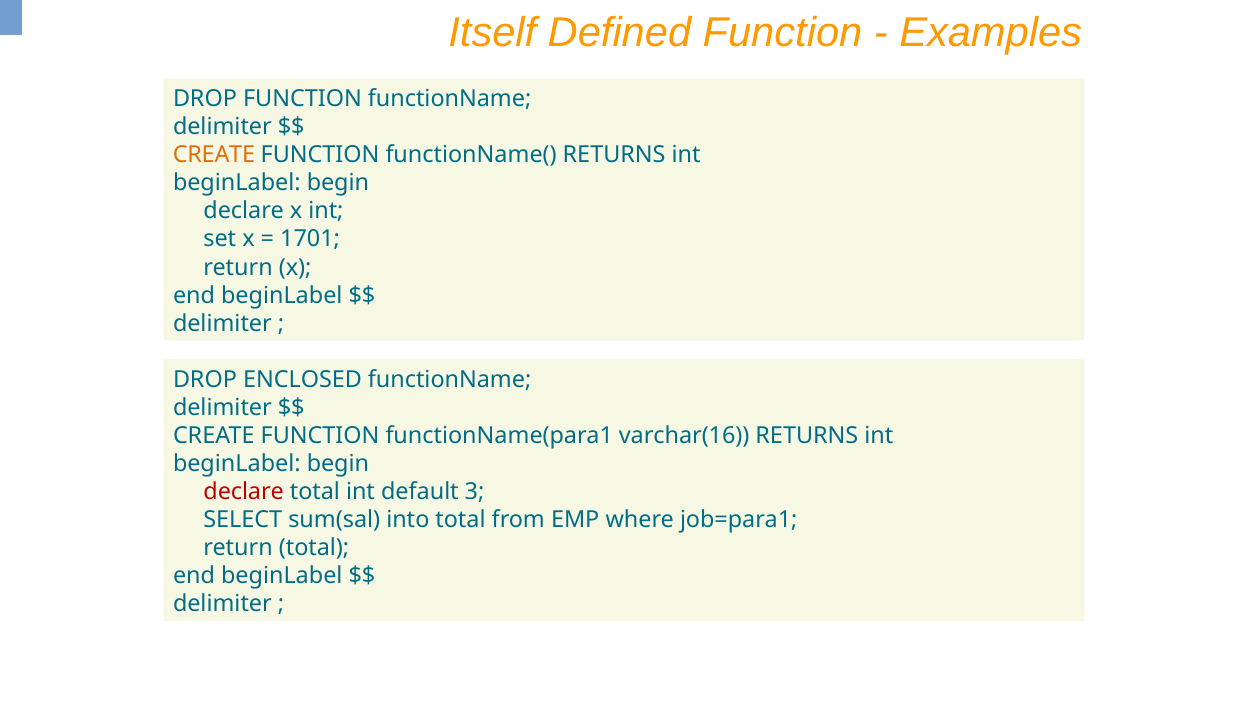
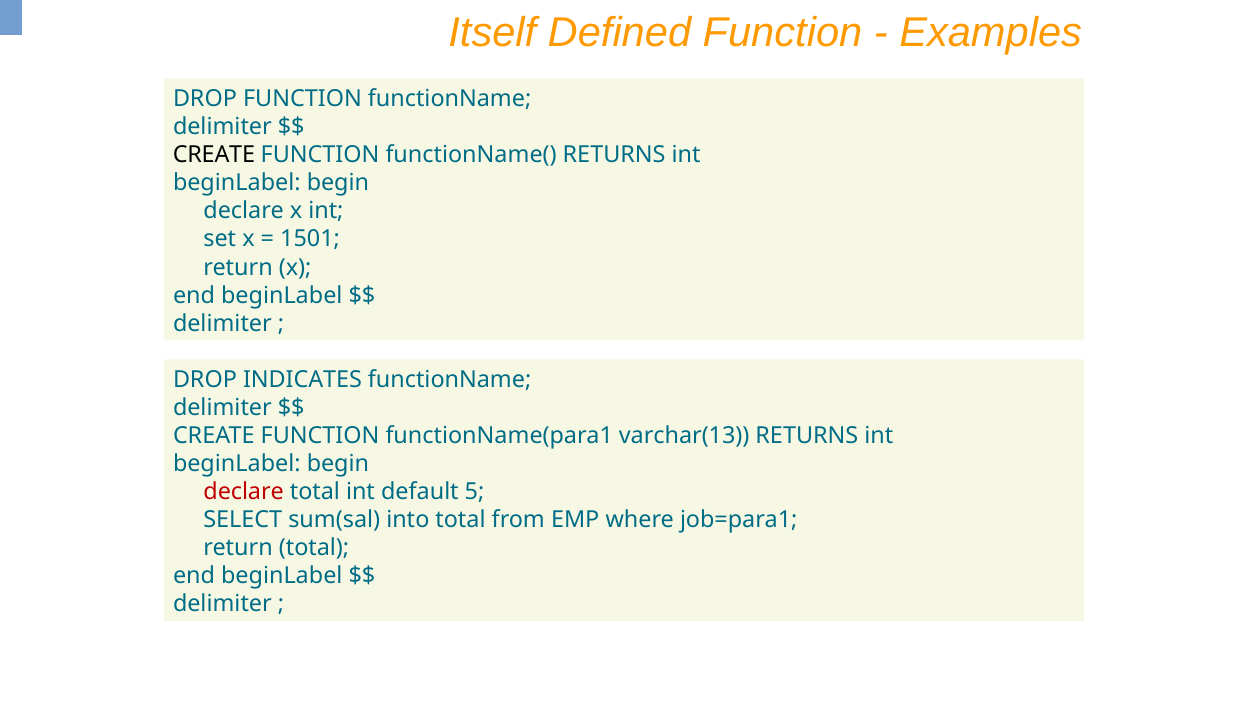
CREATE colour: orange -> black (214, 155)
1701: 1701 -> 1501 (310, 239)
ENCLOSED: ENCLOSED -> INDICATES (302, 380)
varchar(16: varchar(16 -> varchar(13 (684, 436)
3: 3 -> 5 (475, 492)
